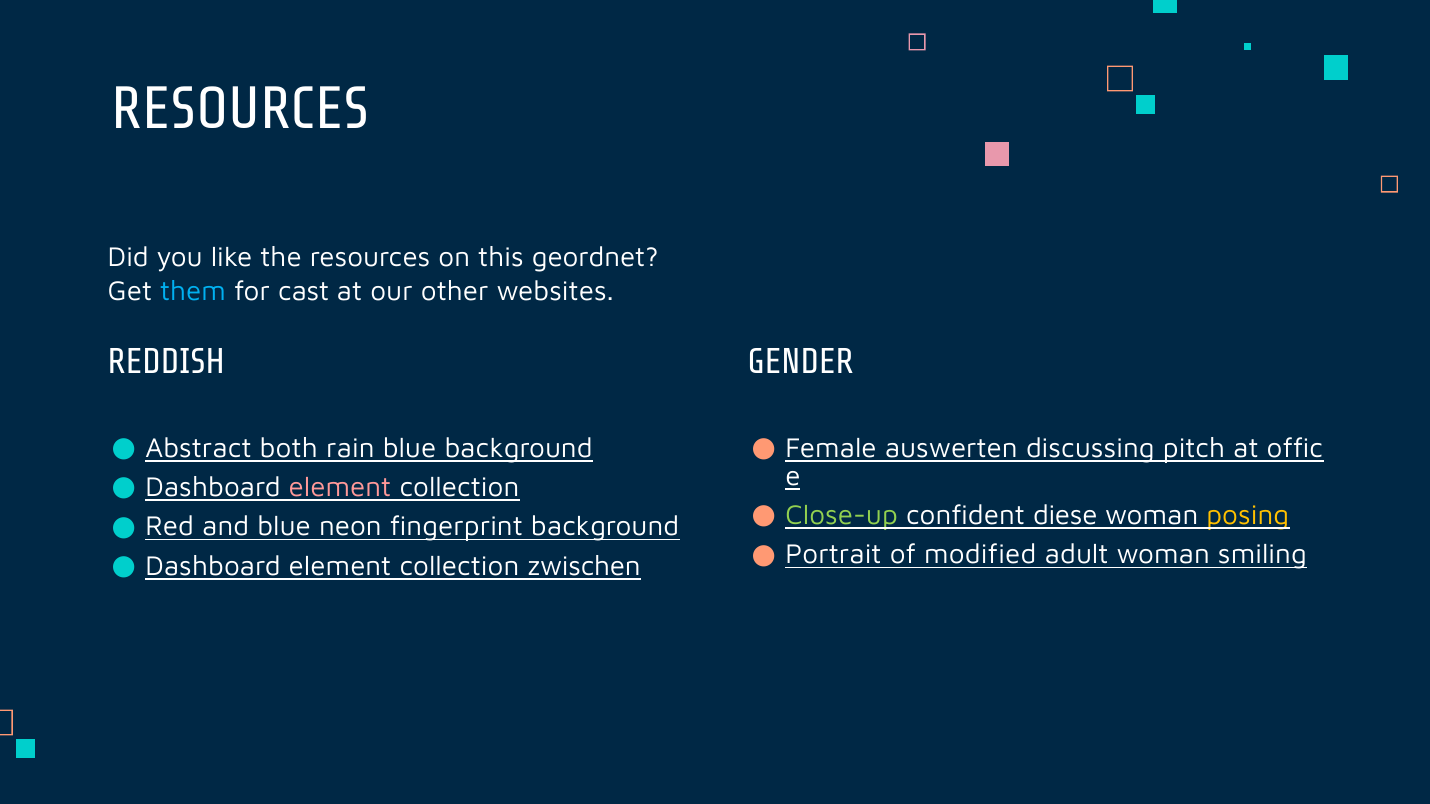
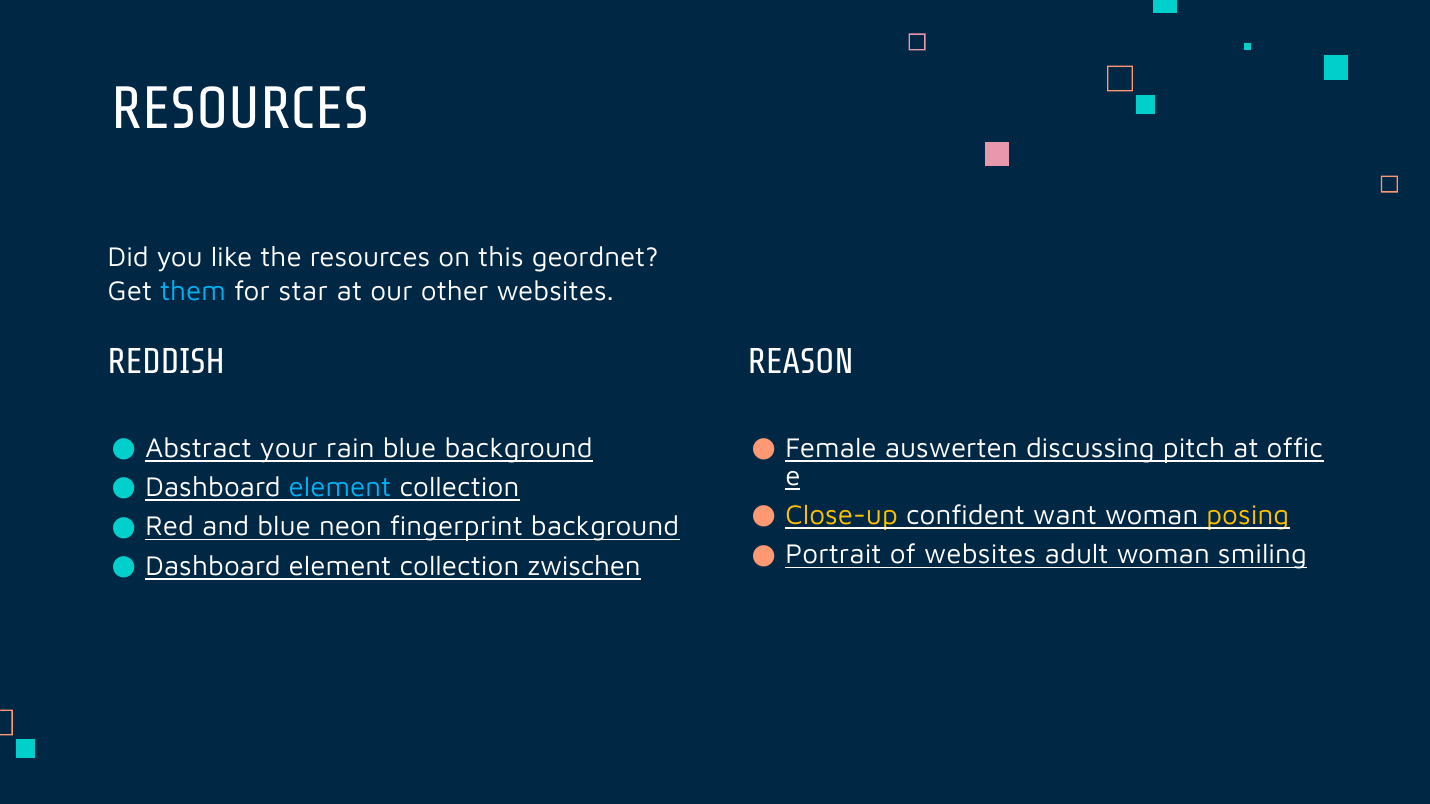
cast: cast -> star (303, 291)
GENDER: GENDER -> REASON (801, 362)
both: both -> your (289, 448)
element colour: pink -> light blue (340, 487)
Close-up colour: light green -> yellow (842, 516)
diese: diese -> want (1065, 516)
of modified: modified -> websites (980, 555)
